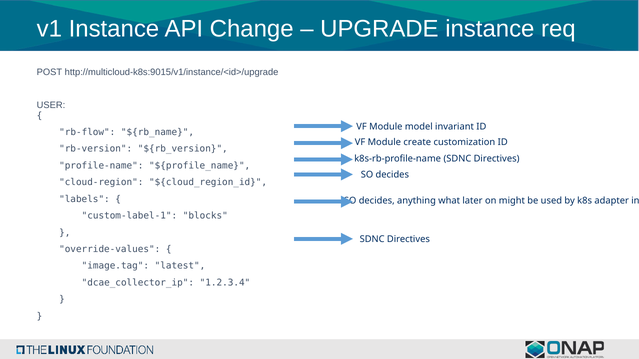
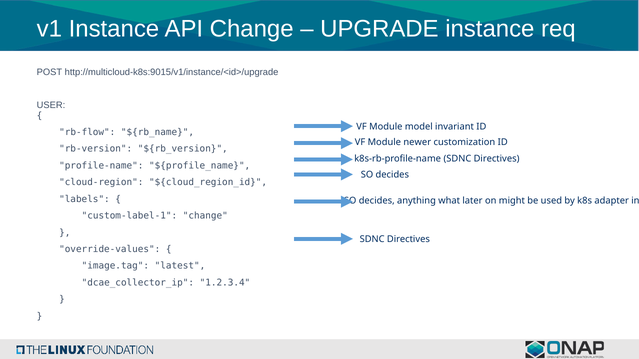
create: create -> newer (417, 142)
custom-label-1 blocks: blocks -> change (205, 216)
